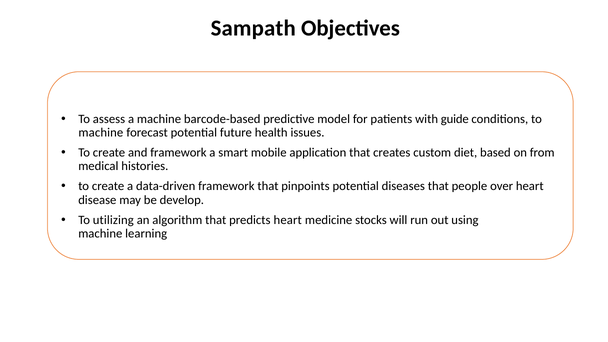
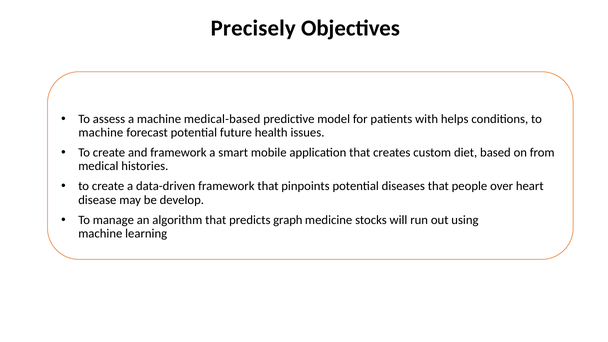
Sampath: Sampath -> Precisely (253, 28)
barcode-based: barcode-based -> medical-based (222, 119)
guide: guide -> helps (455, 119)
utilizing: utilizing -> manage (113, 220)
predicts heart: heart -> graph (288, 220)
